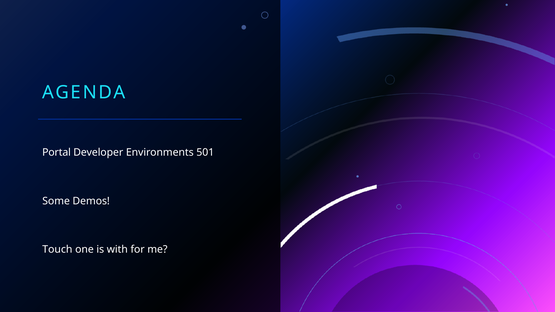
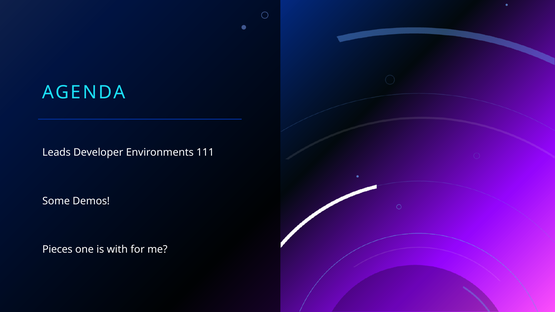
Portal: Portal -> Leads (56, 153)
501: 501 -> 111 (205, 153)
Touch: Touch -> Pieces (57, 250)
